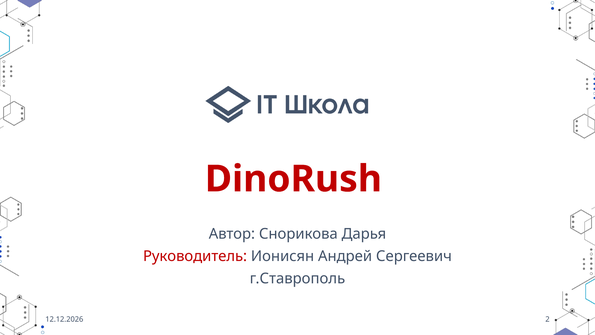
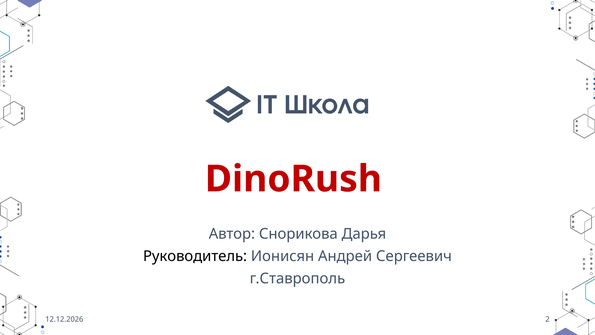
Руководитель colour: red -> black (195, 256)
